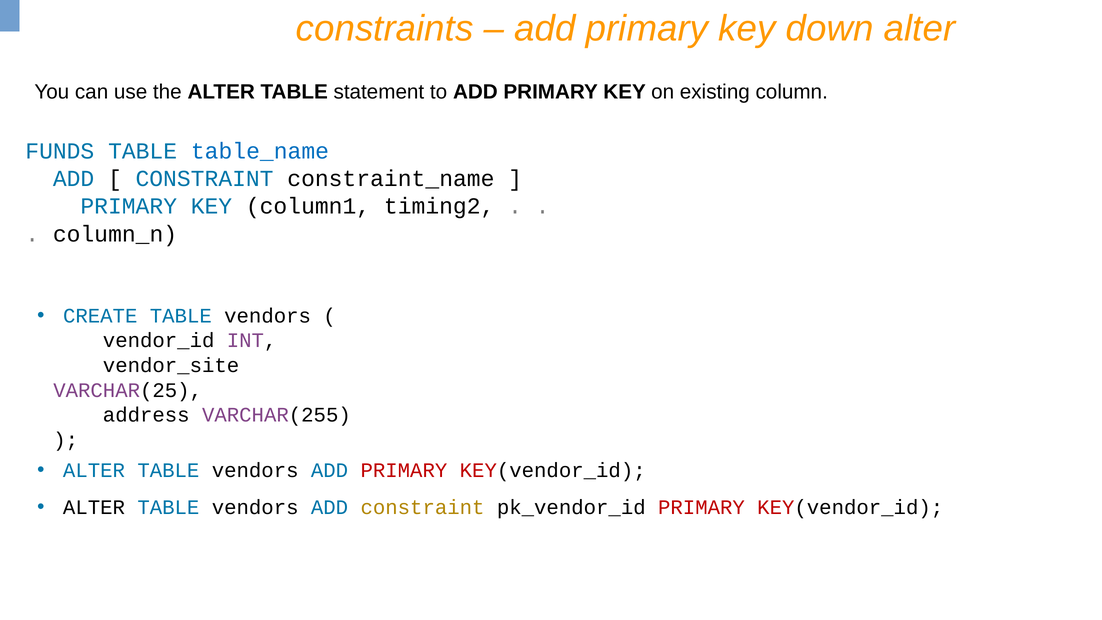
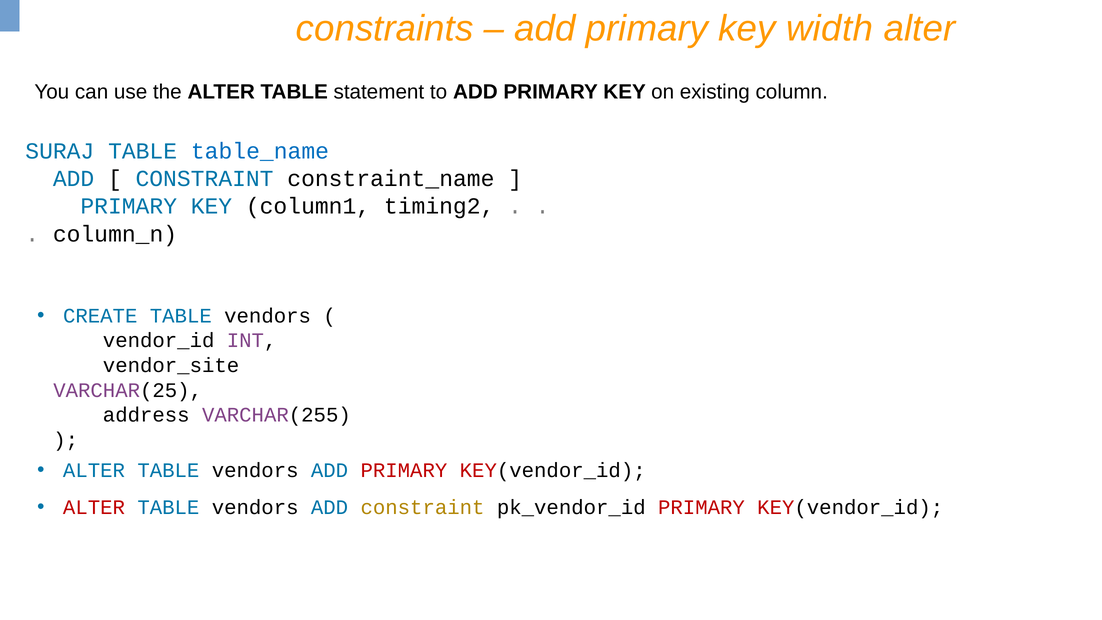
down: down -> width (830, 29)
FUNDS: FUNDS -> SURAJ (60, 151)
ALTER colour: black -> red (94, 508)
